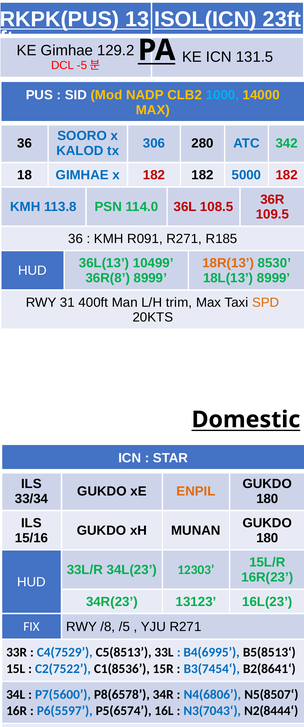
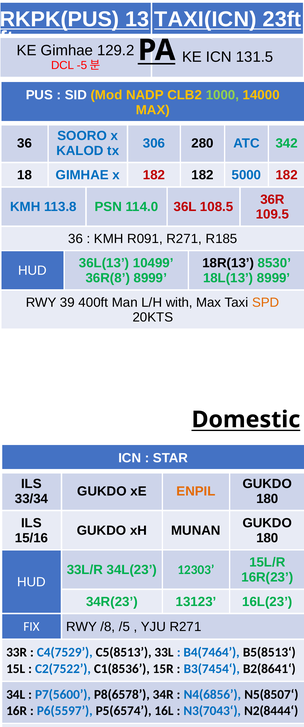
ISOL(ICN: ISOL(ICN -> TAXI(ICN (205, 19)
1000 colour: light blue -> light green (222, 95)
18R(13 colour: orange -> black (228, 263)
31: 31 -> 39 (67, 303)
trim: trim -> with (179, 303)
B4(6995: B4(6995 -> B4(7464 (212, 653)
N4(6806: N4(6806 -> N4(6856 (212, 695)
